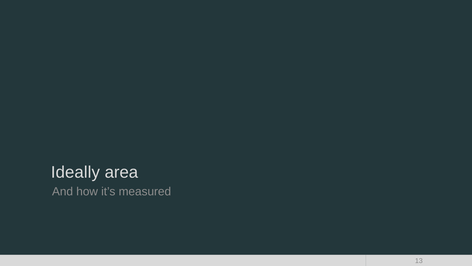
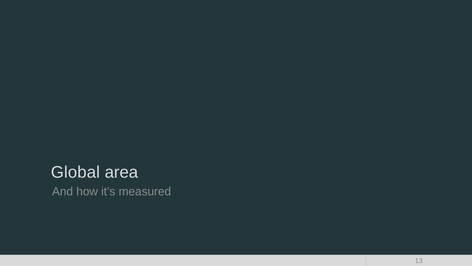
Ideally: Ideally -> Global (75, 172)
